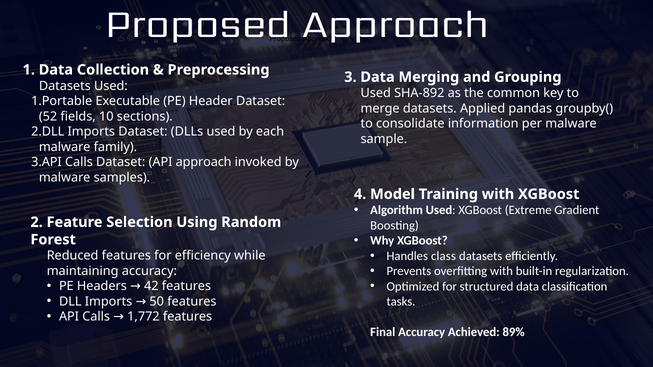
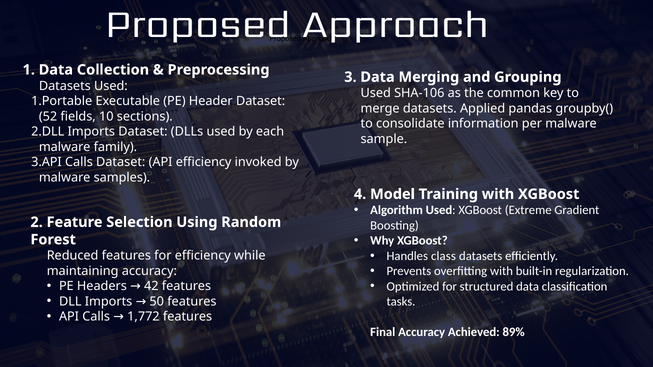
SHA-892: SHA-892 -> SHA-106 (419, 93)
API approach: approach -> efficiency (204, 162)
